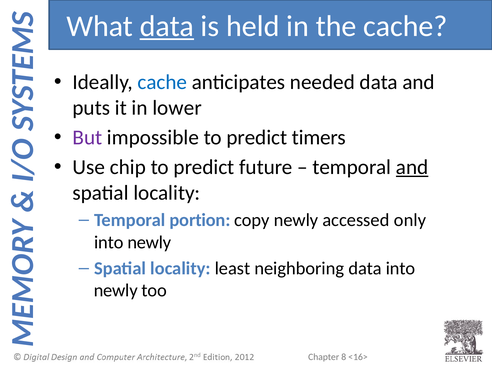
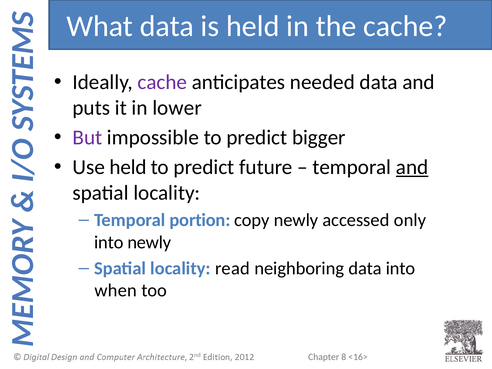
data underline: present -> none (167, 26)
cache colour: blue -> purple (162, 82)
timers: timers -> bigger (319, 138)
Use chip: chip -> held (128, 167)
least: least -> read (232, 268)
newly: newly -> when (116, 291)
